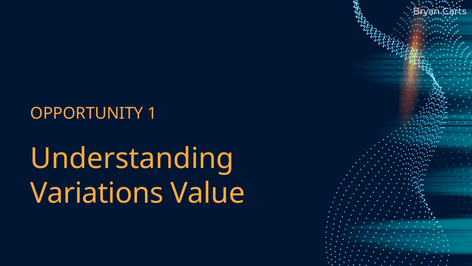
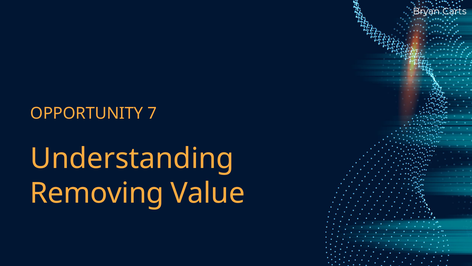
1: 1 -> 7 (152, 113)
Variations: Variations -> Removing (97, 193)
